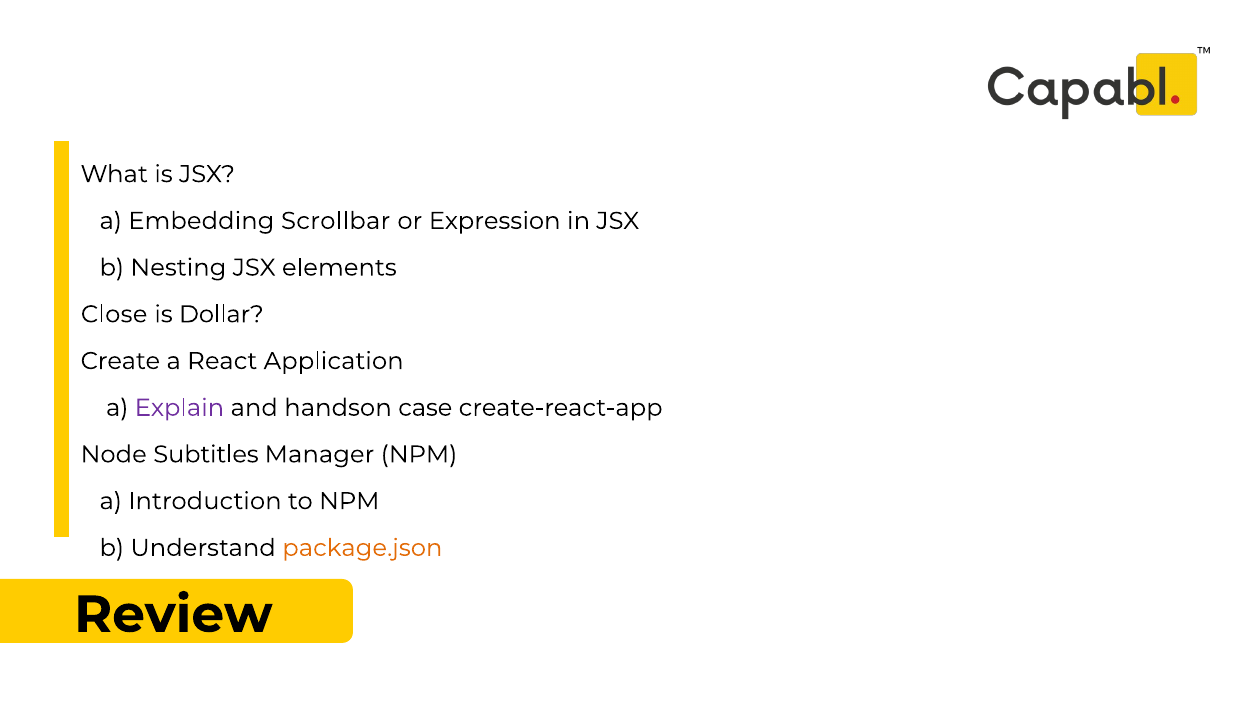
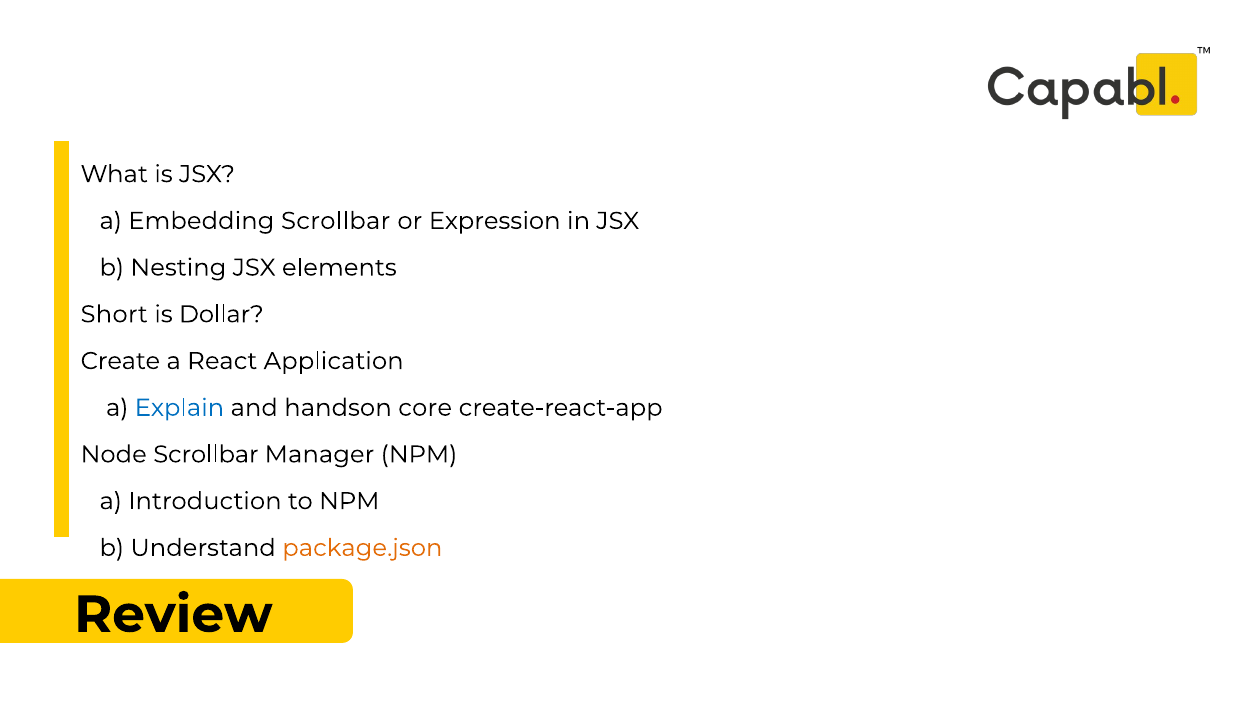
Close: Close -> Short (114, 314)
Explain colour: purple -> blue (179, 408)
case: case -> core (425, 408)
Node Subtitles: Subtitles -> Scrollbar (206, 454)
